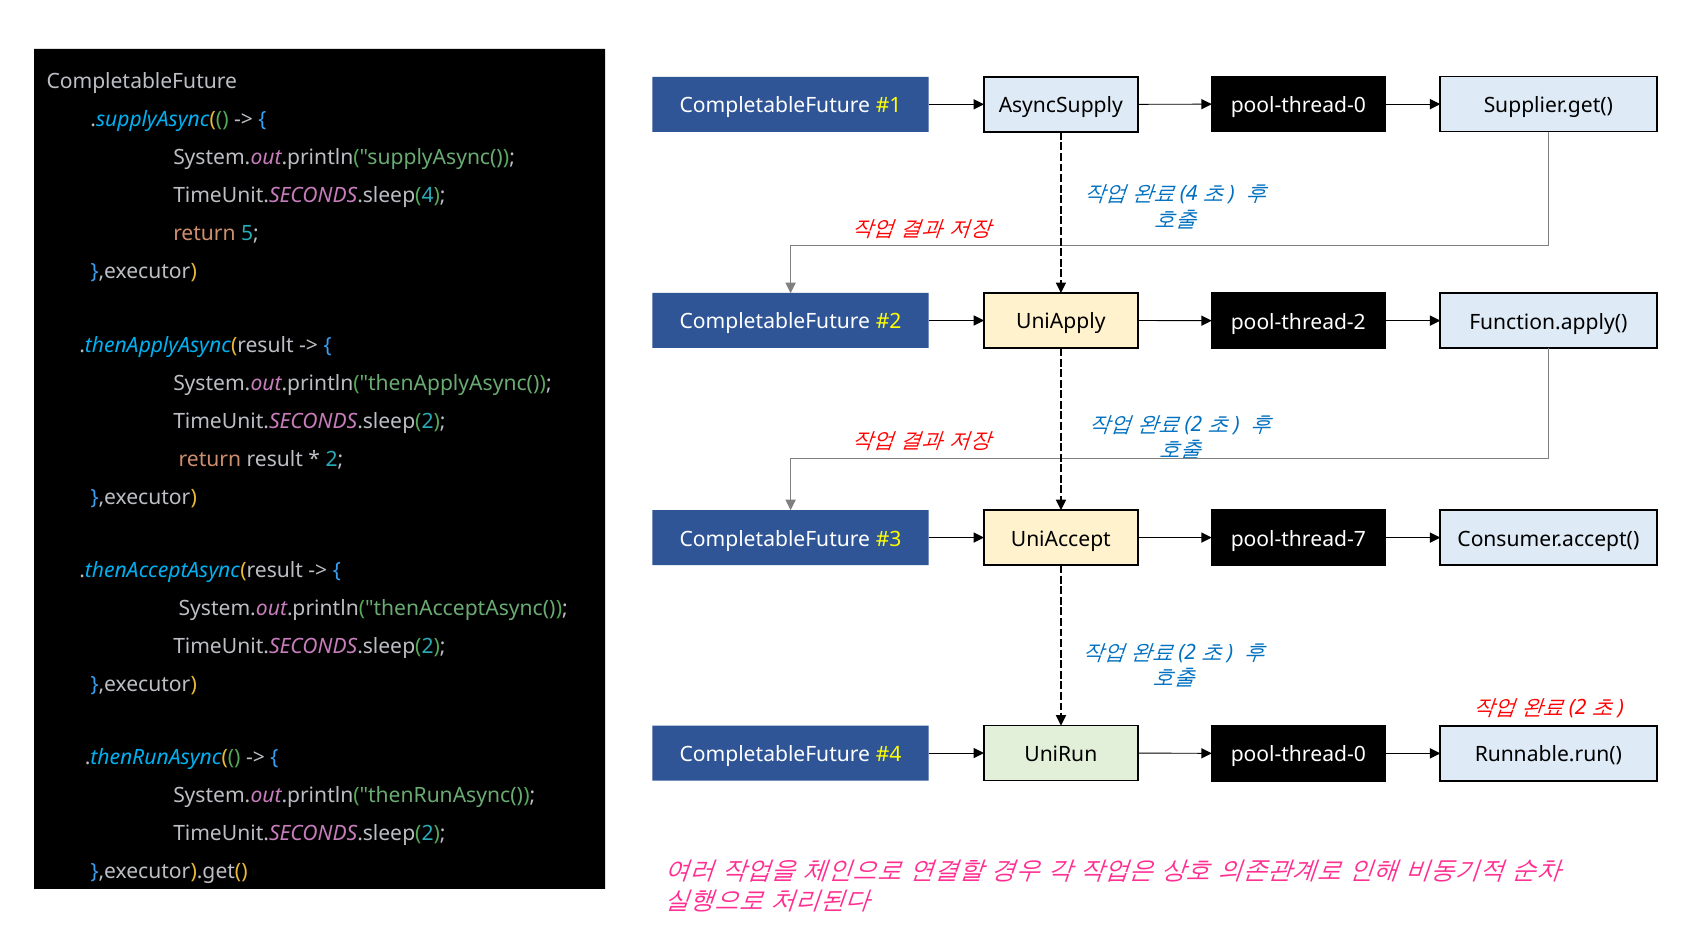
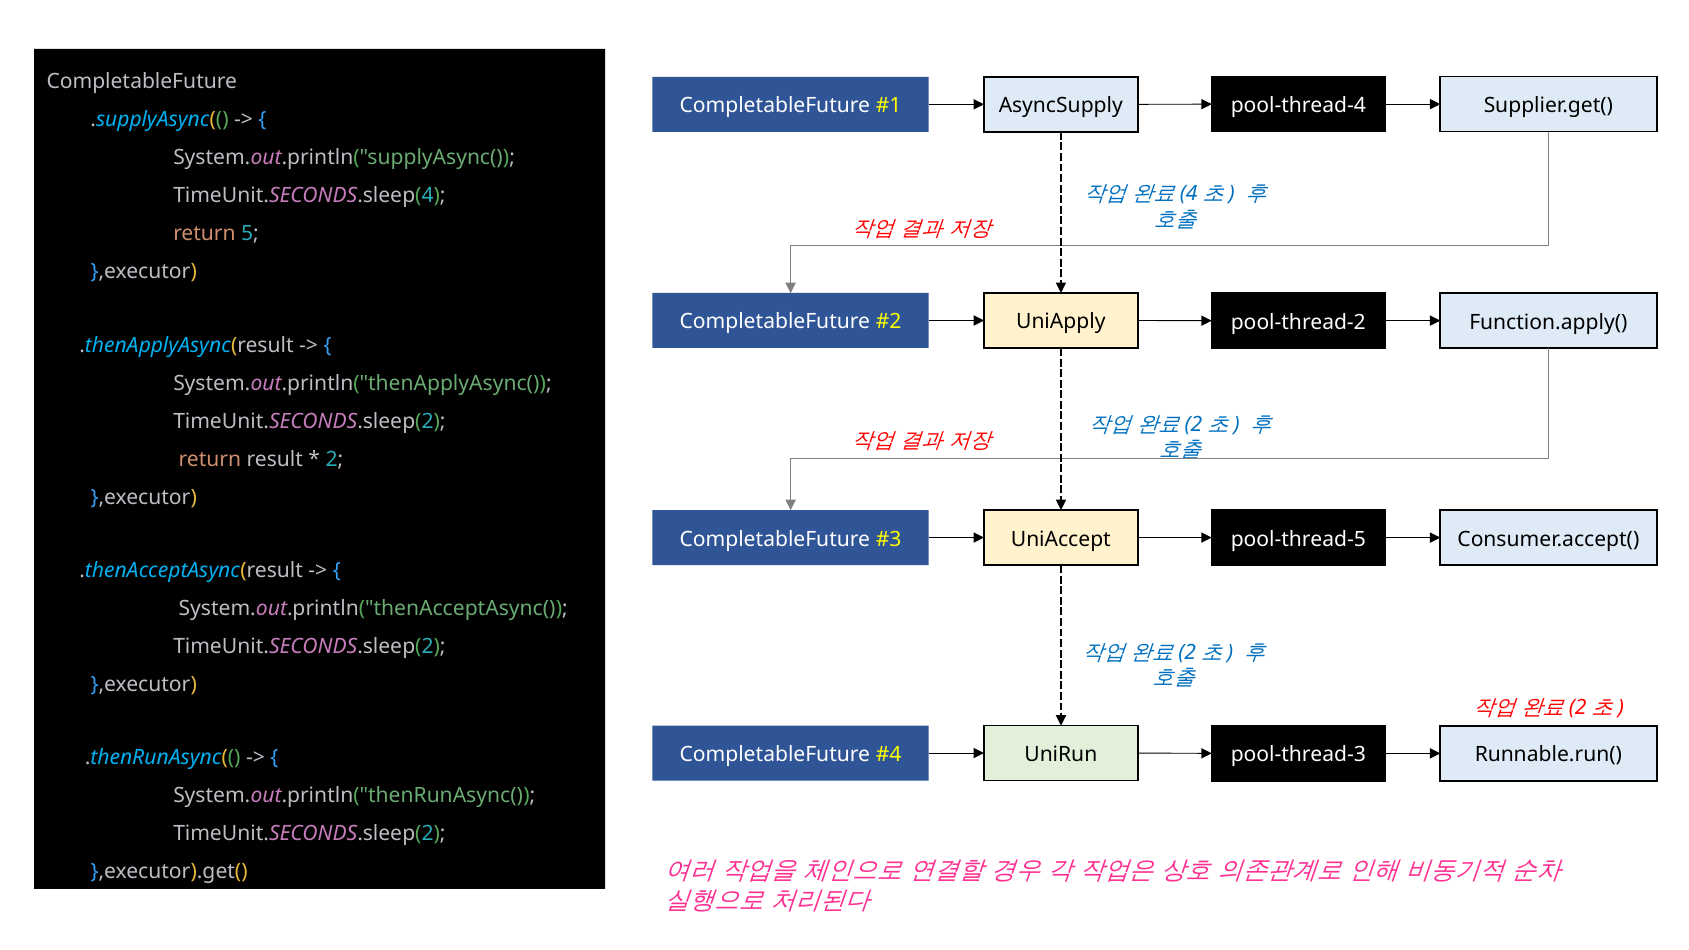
pool-thread-0: pool-thread-0 -> pool-thread-4 (1298, 106)
pool-thread-7: pool-thread-7 -> pool-thread-5 (1298, 539)
pool-thread-0: pool-thread-0 -> pool-thread-3 (1298, 755)
